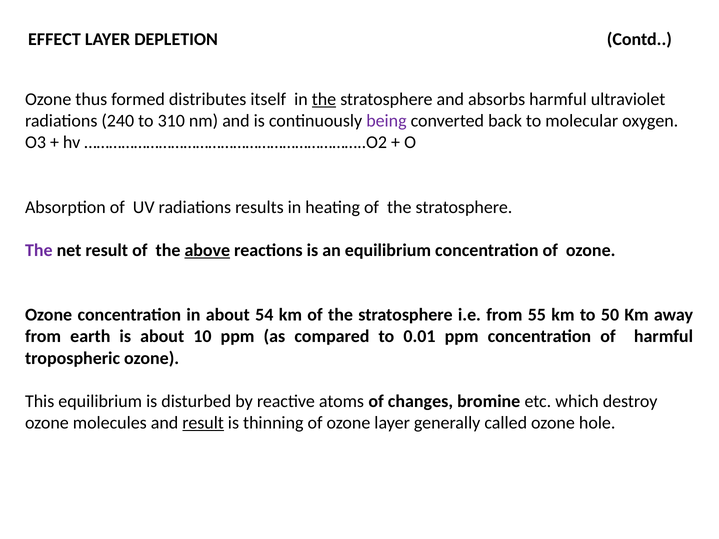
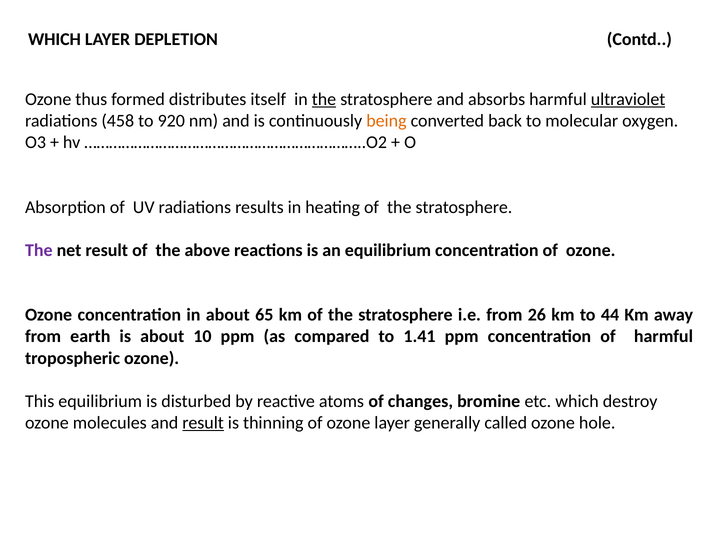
EFFECT: EFFECT -> WHICH (54, 40)
ultraviolet underline: none -> present (628, 99)
240: 240 -> 458 (118, 121)
310: 310 -> 920 (171, 121)
being colour: purple -> orange (386, 121)
above underline: present -> none (207, 250)
54: 54 -> 65 (264, 315)
55: 55 -> 26 (537, 315)
50: 50 -> 44 (610, 315)
0.01: 0.01 -> 1.41 (419, 337)
